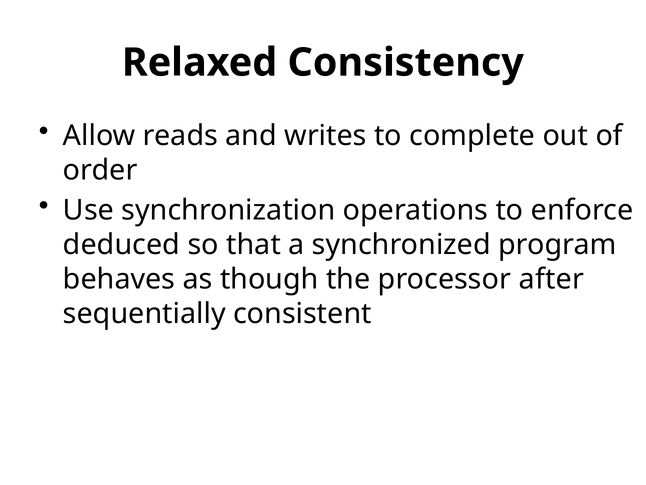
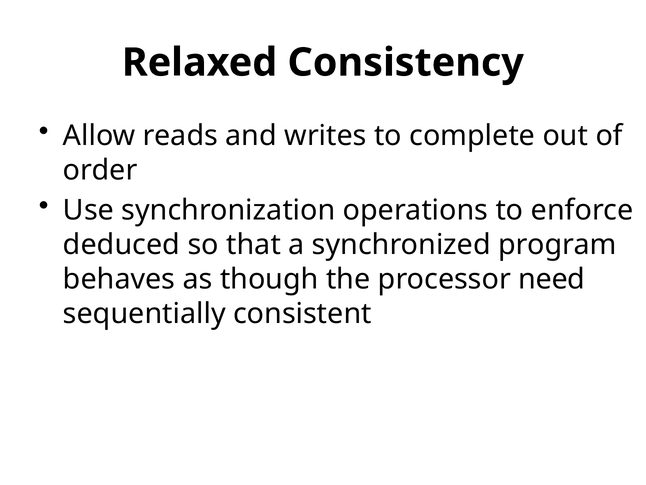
after: after -> need (552, 279)
